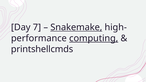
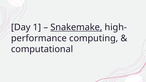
7: 7 -> 1 (37, 27)
computing underline: present -> none (94, 38)
printshellcmds: printshellcmds -> computational (42, 49)
